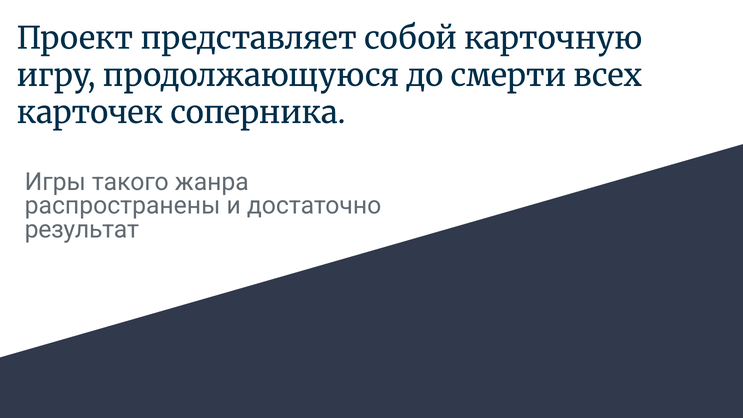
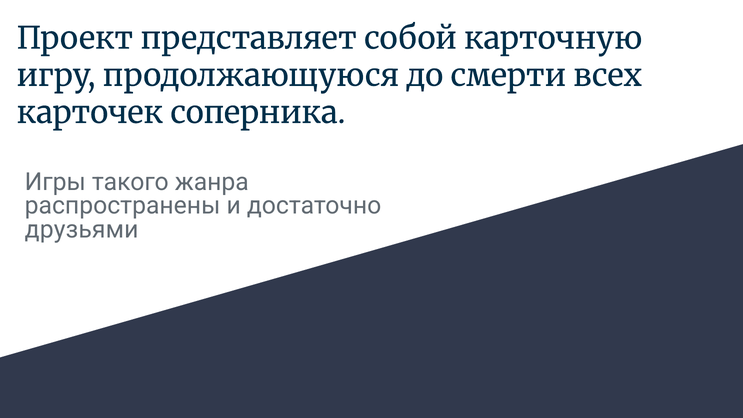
результат: результат -> друзьями (82, 229)
